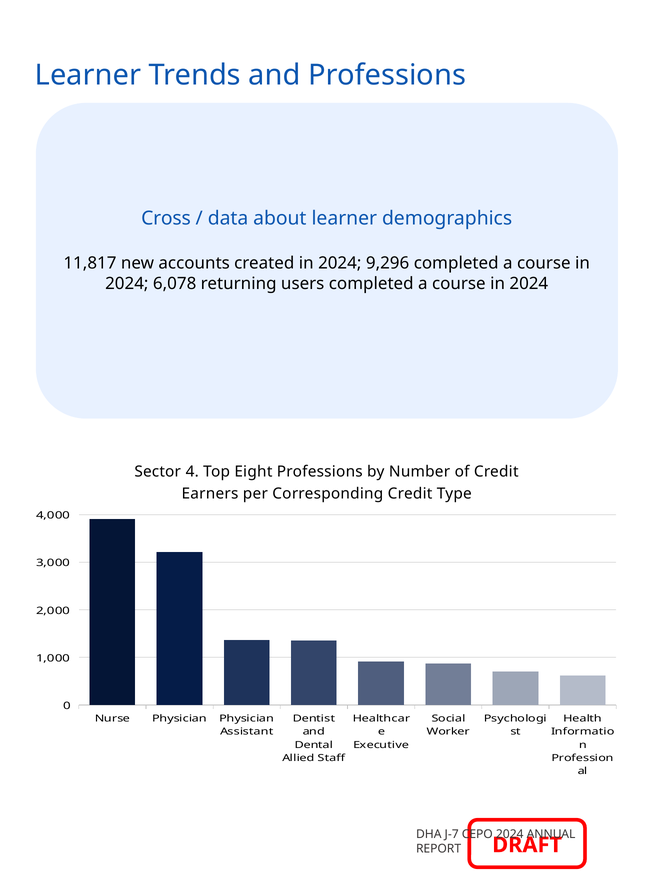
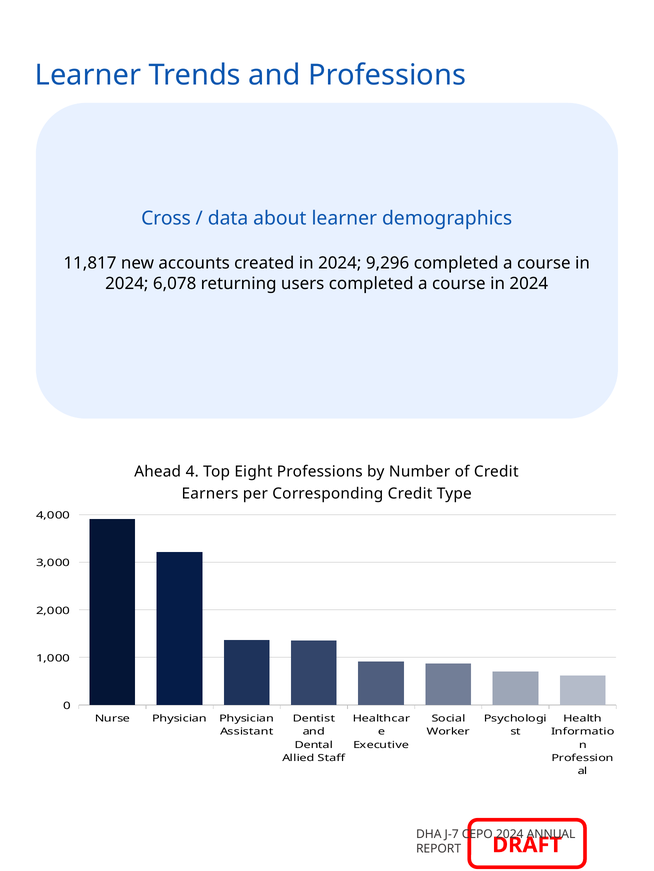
Sector: Sector -> Ahead (158, 472)
